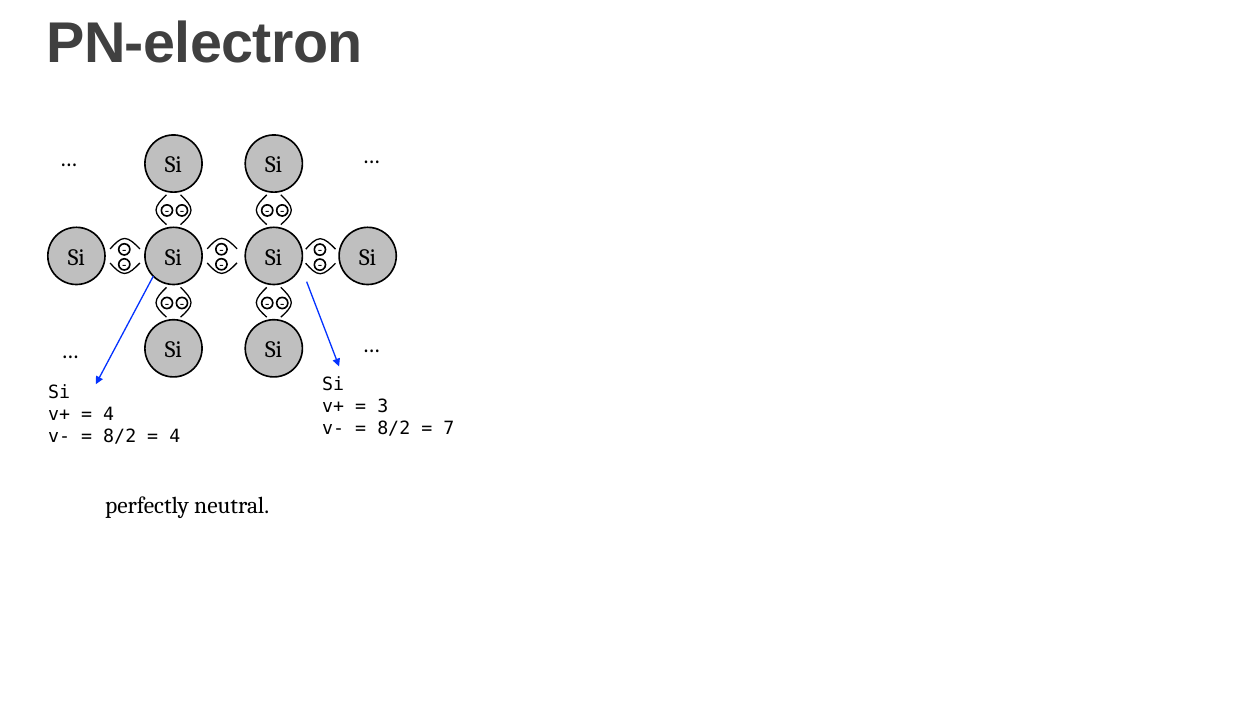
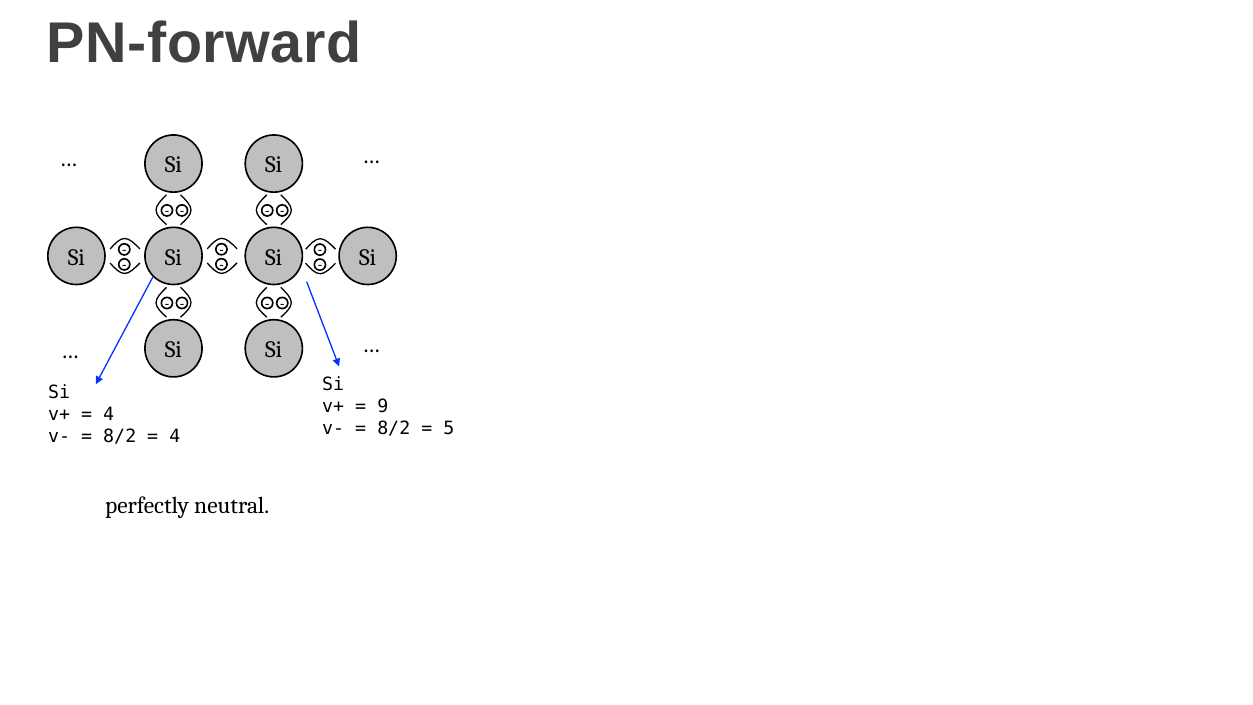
PN-electron: PN-electron -> PN-forward (204, 44)
3: 3 -> 9 (383, 407)
7: 7 -> 5 (449, 428)
